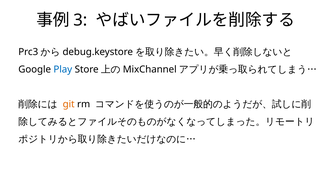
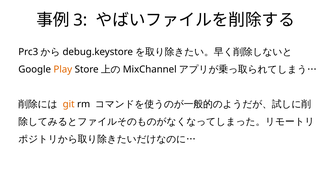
Play colour: blue -> orange (63, 69)
